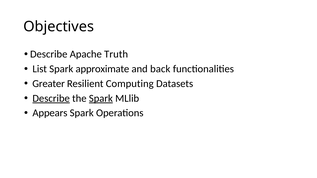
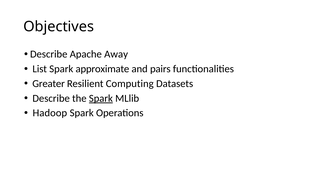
Truth: Truth -> Away (116, 54)
back: back -> pairs (160, 69)
Describe underline: present -> none (51, 98)
Appears: Appears -> Hadoop (50, 113)
